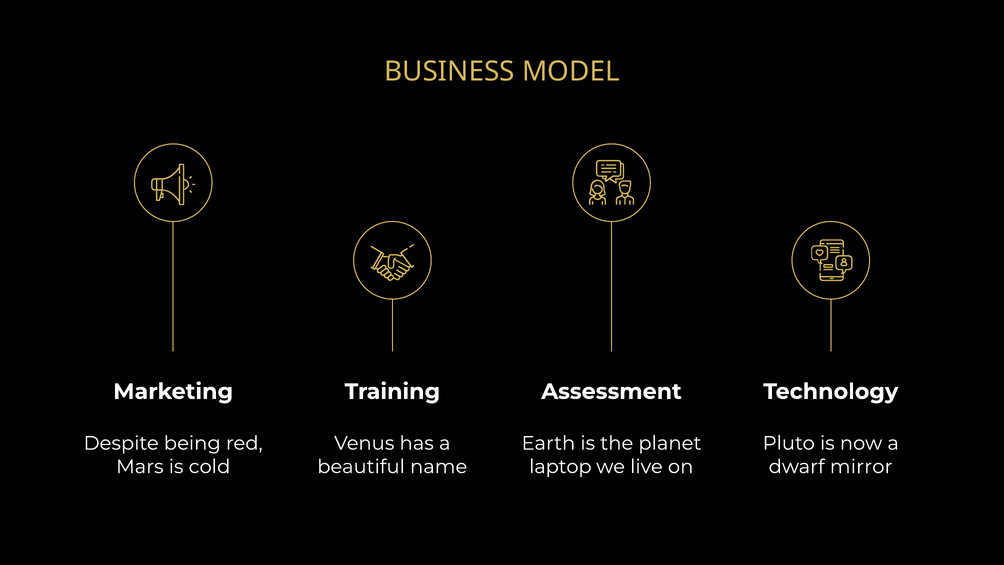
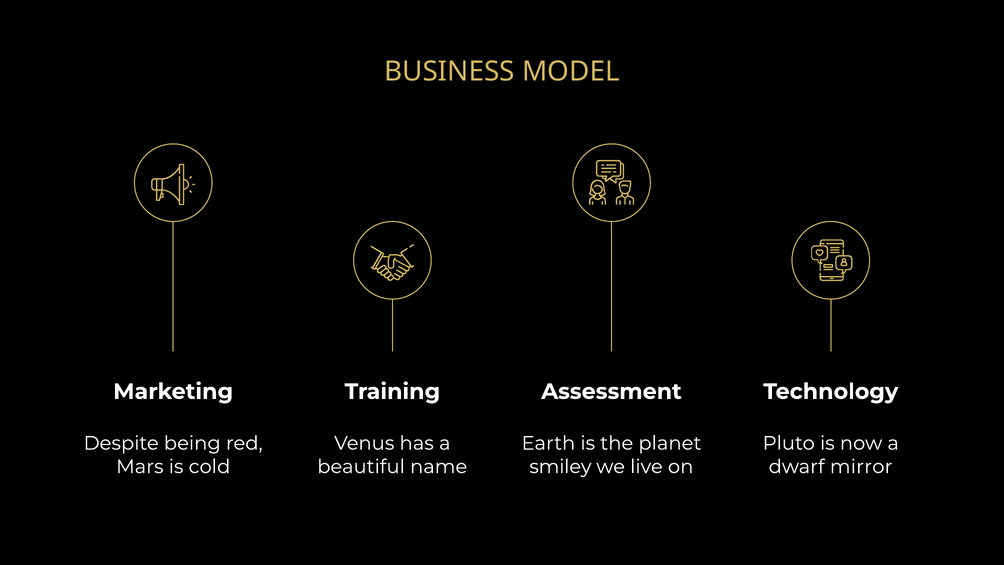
laptop: laptop -> smiley (560, 467)
